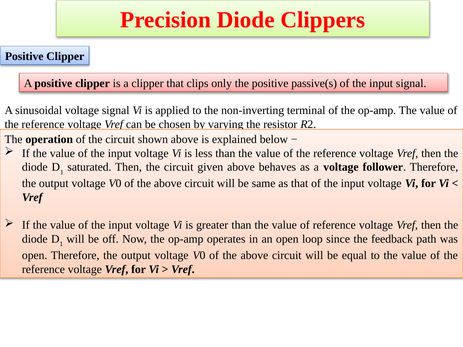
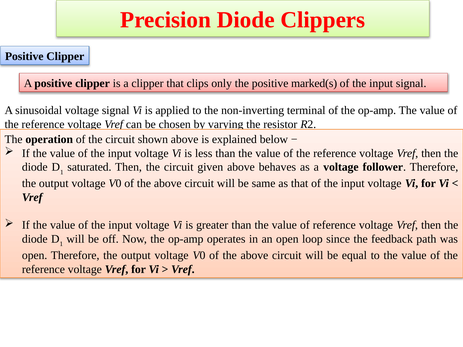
passive(s: passive(s -> marked(s (314, 83)
